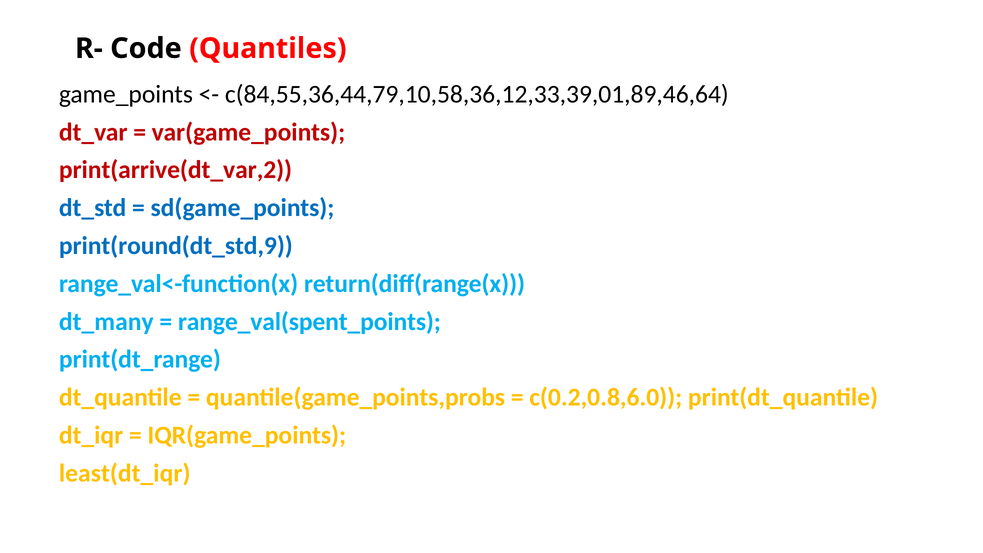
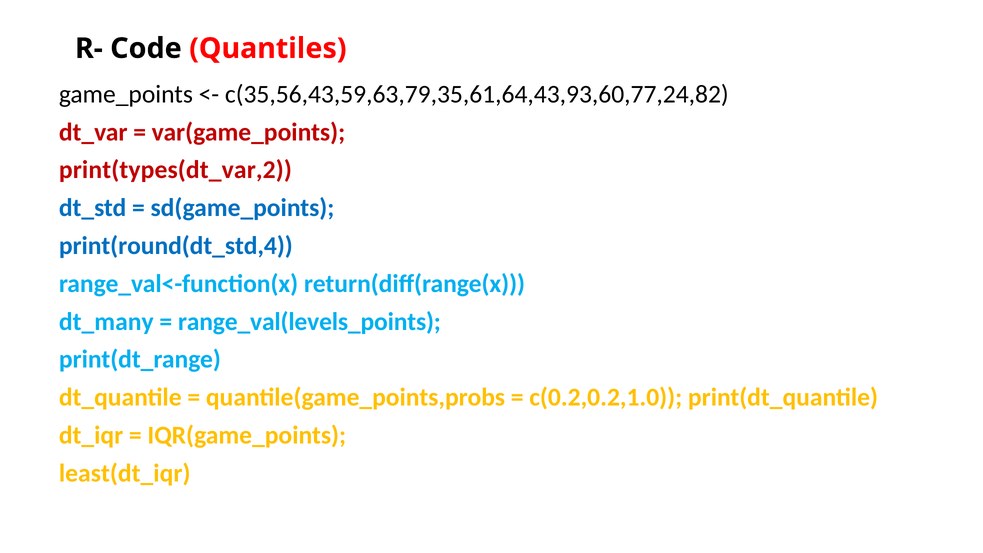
c(84,55,36,44,79,10,58,36,12,33,39,01,89,46,64: c(84,55,36,44,79,10,58,36,12,33,39,01,89,46,64 -> c(35,56,43,59,63,79,35,61,64,43,93,60,77,24,82 (477, 94)
print(arrive(dt_var,2: print(arrive(dt_var,2 -> print(types(dt_var,2 (175, 170)
print(round(dt_std,9: print(round(dt_std,9 -> print(round(dt_std,4 (176, 246)
range_val(spent_points: range_val(spent_points -> range_val(levels_points (309, 322)
c(0.2,0.8,6.0: c(0.2,0.8,6.0 -> c(0.2,0.2,1.0 (606, 397)
